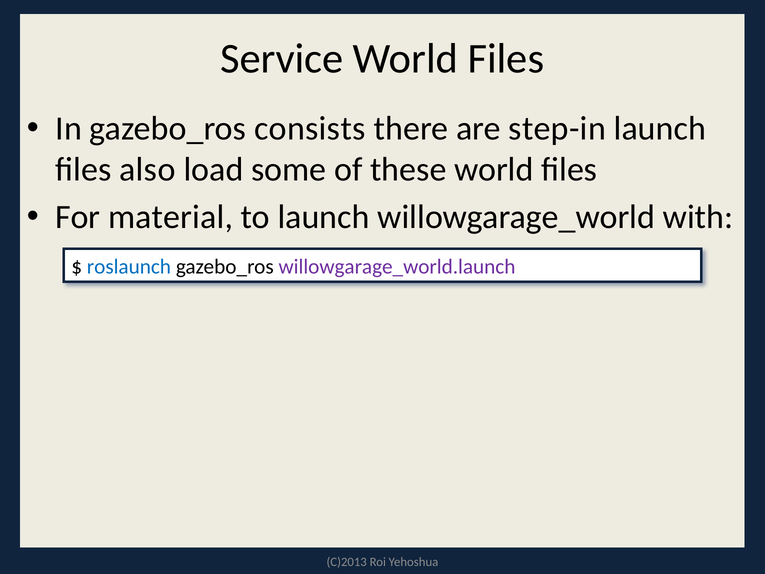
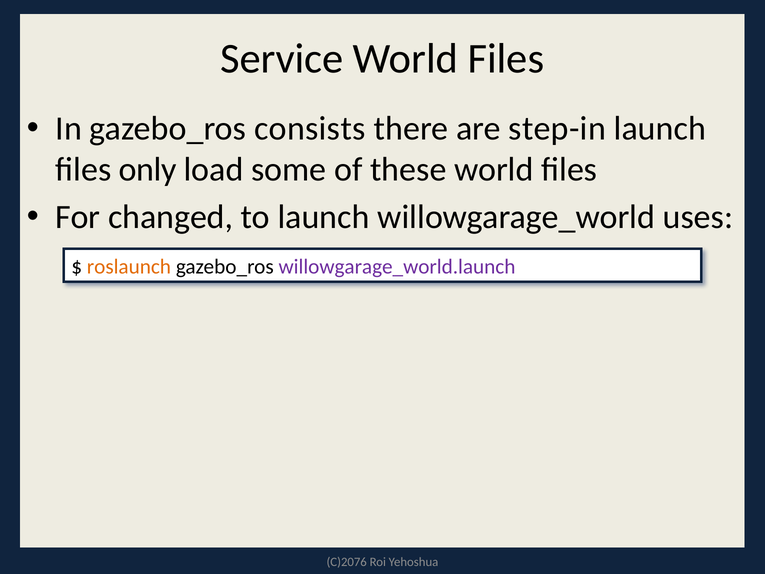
also: also -> only (148, 169)
material: material -> changed (171, 217)
with: with -> uses (698, 217)
roslaunch colour: blue -> orange (129, 267)
C)2013: C)2013 -> C)2076 (347, 562)
